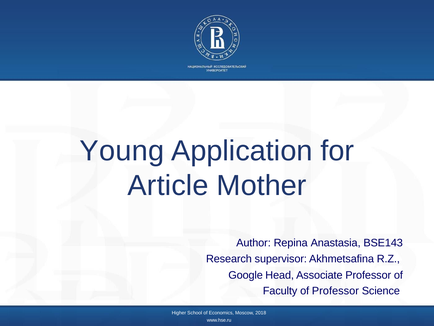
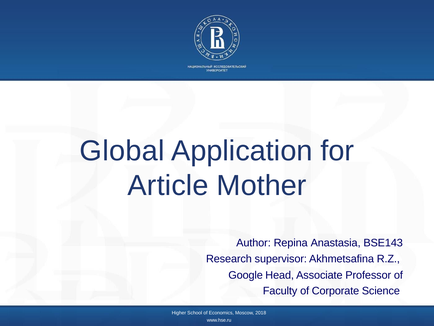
Young: Young -> Global (122, 151)
of Professor: Professor -> Corporate (336, 290)
